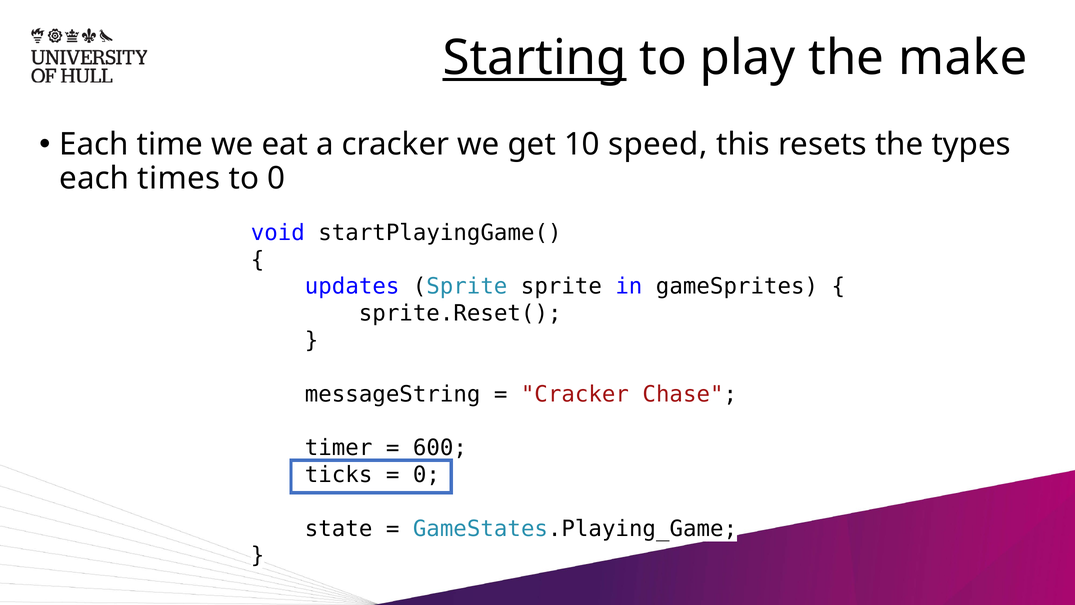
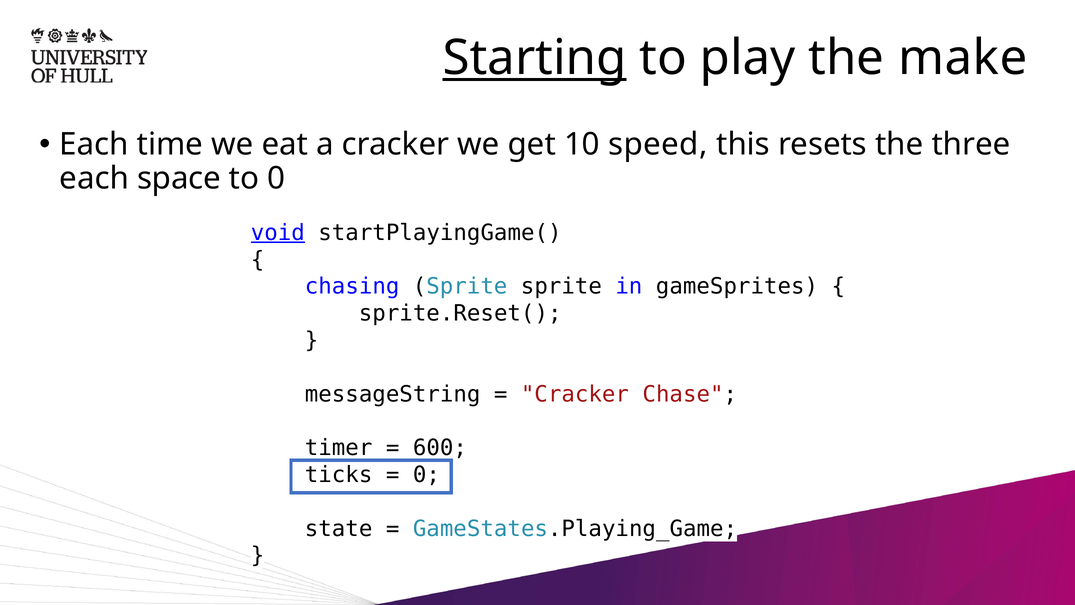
types: types -> three (971, 144)
times: times -> space (179, 178)
void underline: none -> present (278, 233)
updates: updates -> chasing (352, 286)
